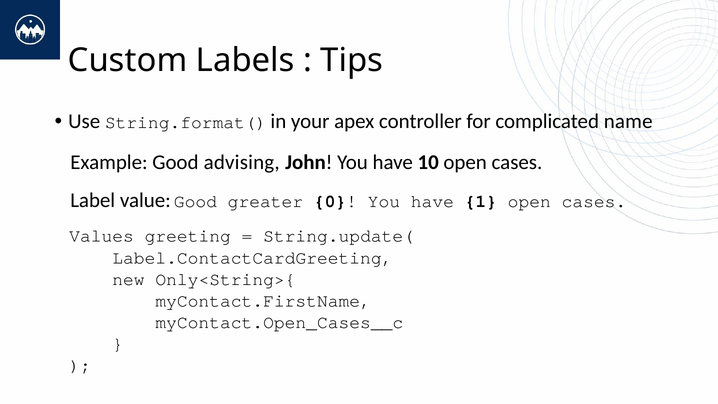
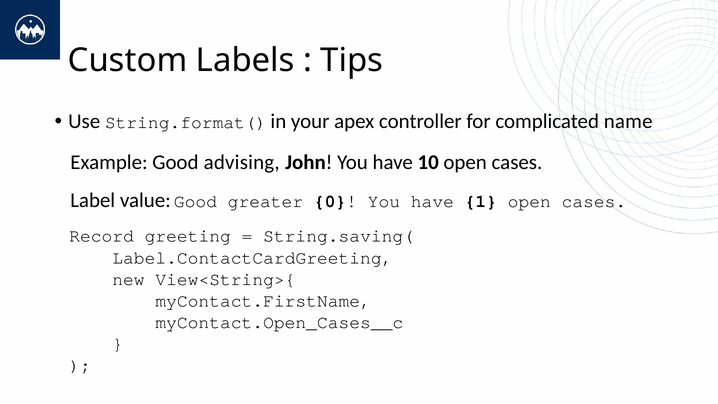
Values: Values -> Record (102, 236)
String.update(: String.update( -> String.saving( (339, 236)
Only<String>{: Only<String>{ -> View<String>{ (225, 279)
